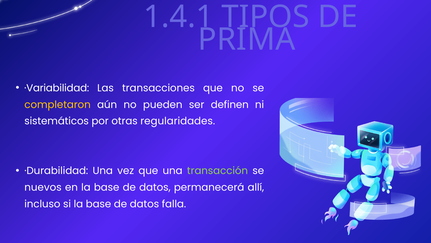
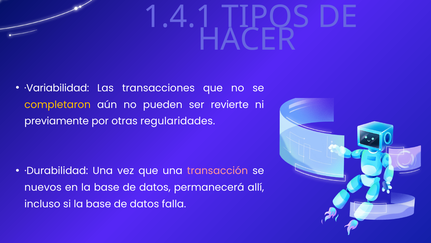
PRIMA: PRIMA -> HACER (247, 39)
definen: definen -> revierte (230, 104)
sistemáticos: sistemáticos -> previamente (57, 121)
transacción colour: light green -> pink (217, 171)
